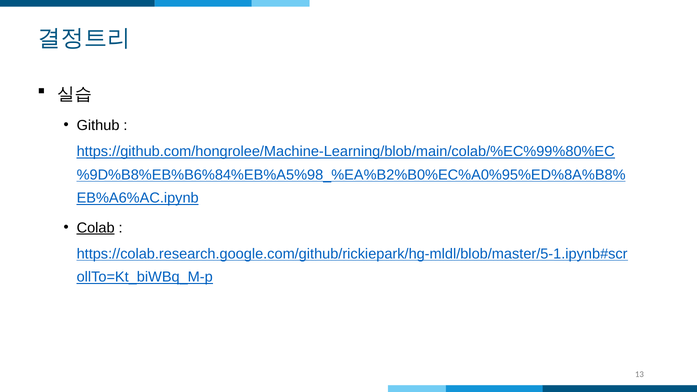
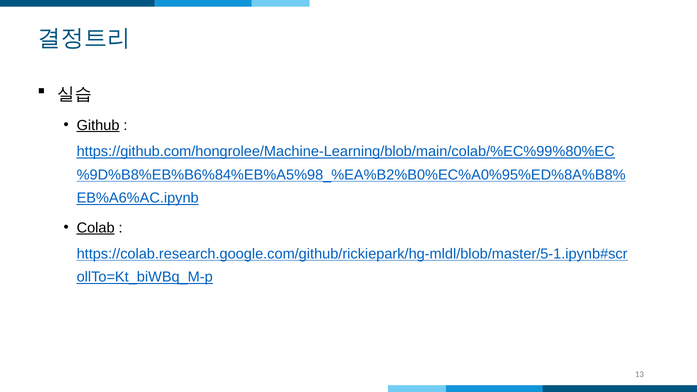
Github underline: none -> present (98, 125)
